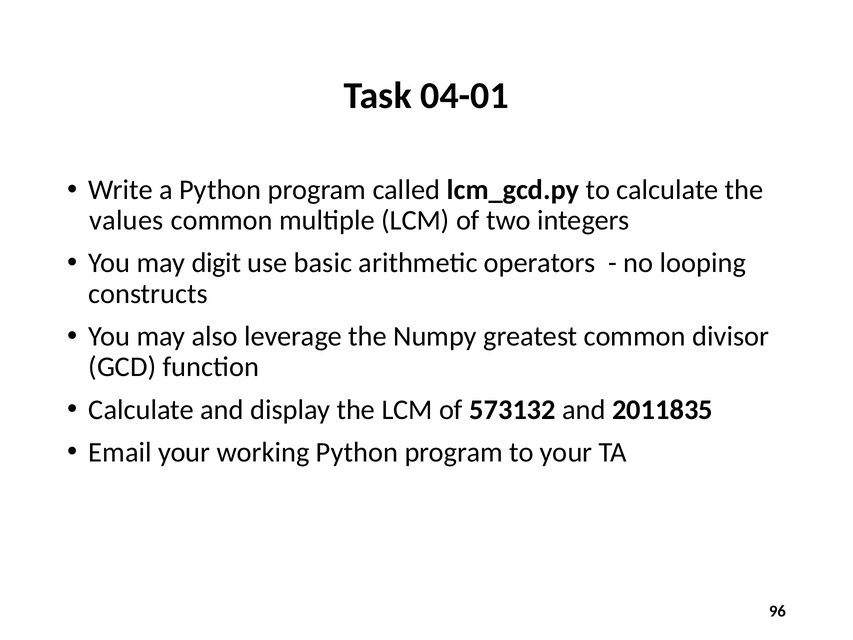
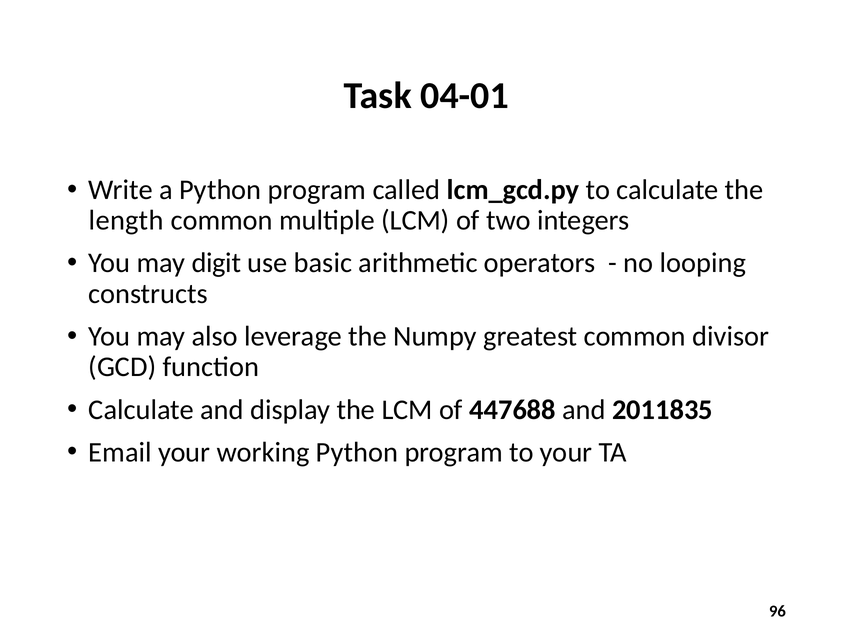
values: values -> length (126, 220)
573132: 573132 -> 447688 (513, 409)
